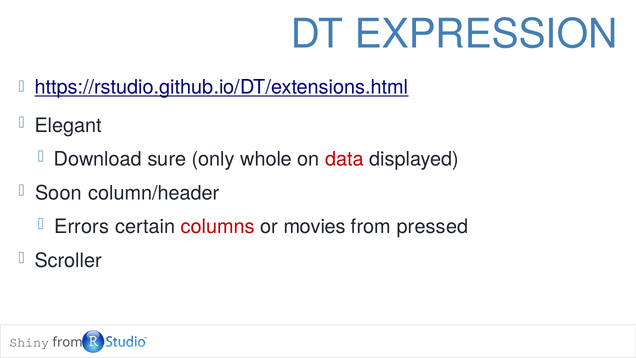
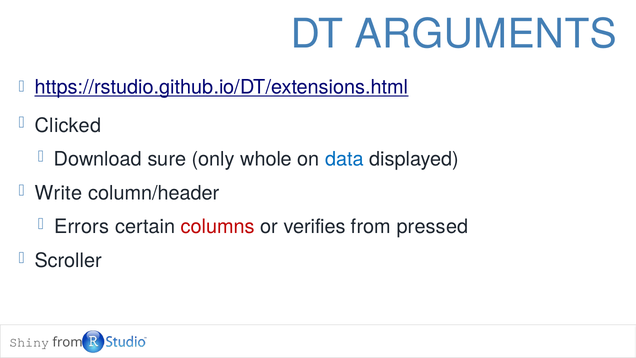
EXPRESSION: EXPRESSION -> ARGUMENTS (486, 34)
Elegant: Elegant -> Clicked (68, 125)
data colour: red -> blue (344, 159)
Soon: Soon -> Write (59, 193)
movies: movies -> verifies (315, 227)
